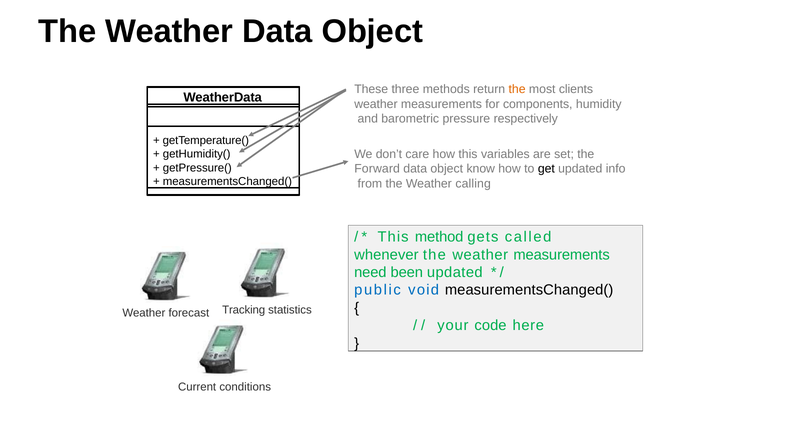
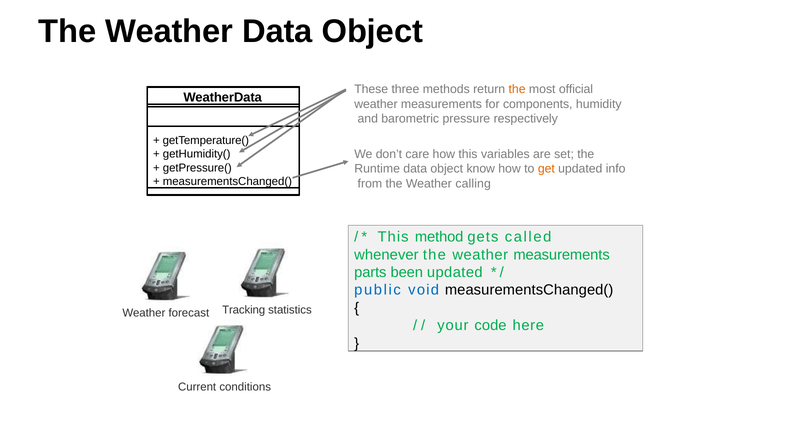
clients: clients -> official (576, 89)
Forward: Forward -> Runtime (377, 169)
get colour: black -> orange (546, 169)
need: need -> parts (370, 272)
